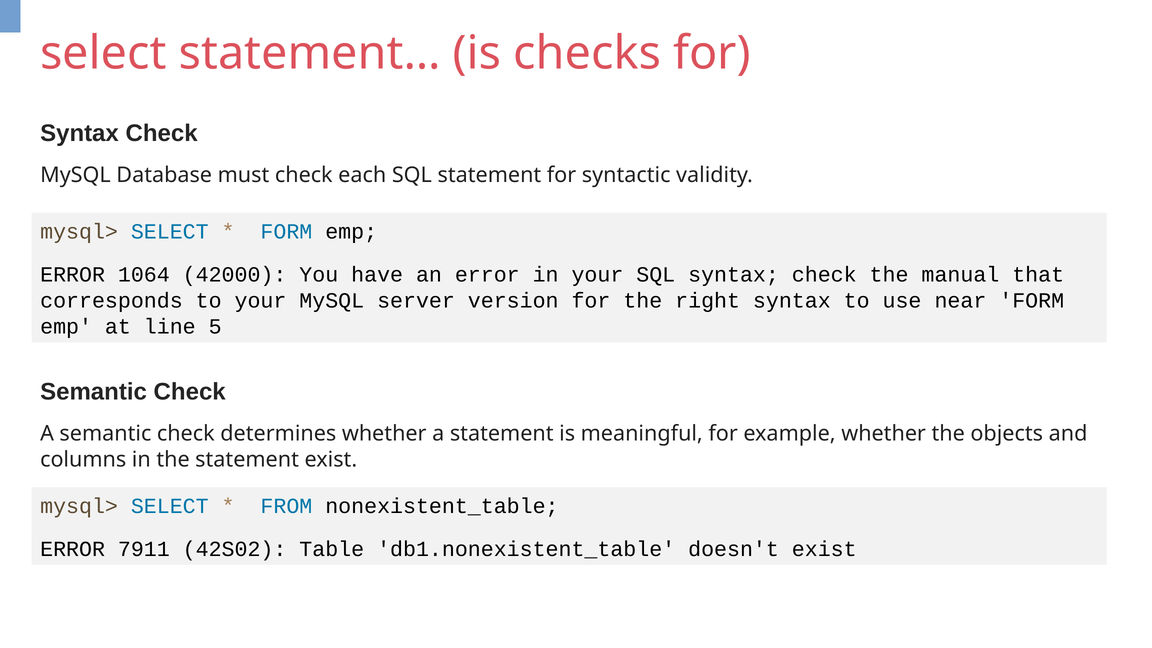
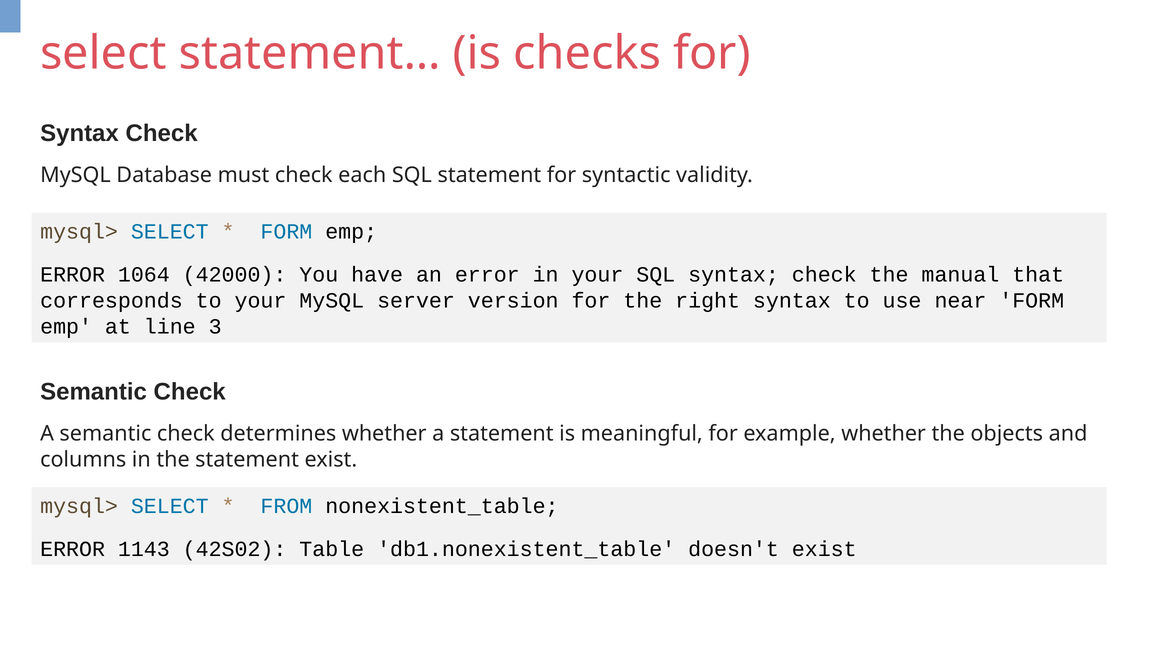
5: 5 -> 3 (215, 327)
7911: 7911 -> 1143 (144, 549)
